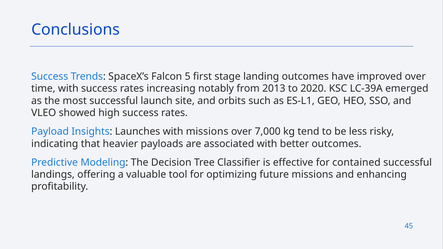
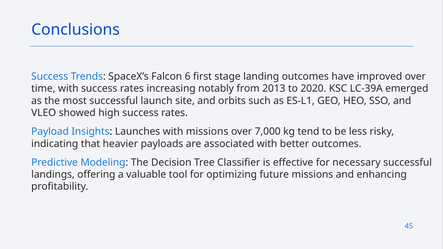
5: 5 -> 6 (188, 77)
contained: contained -> necessary (356, 162)
